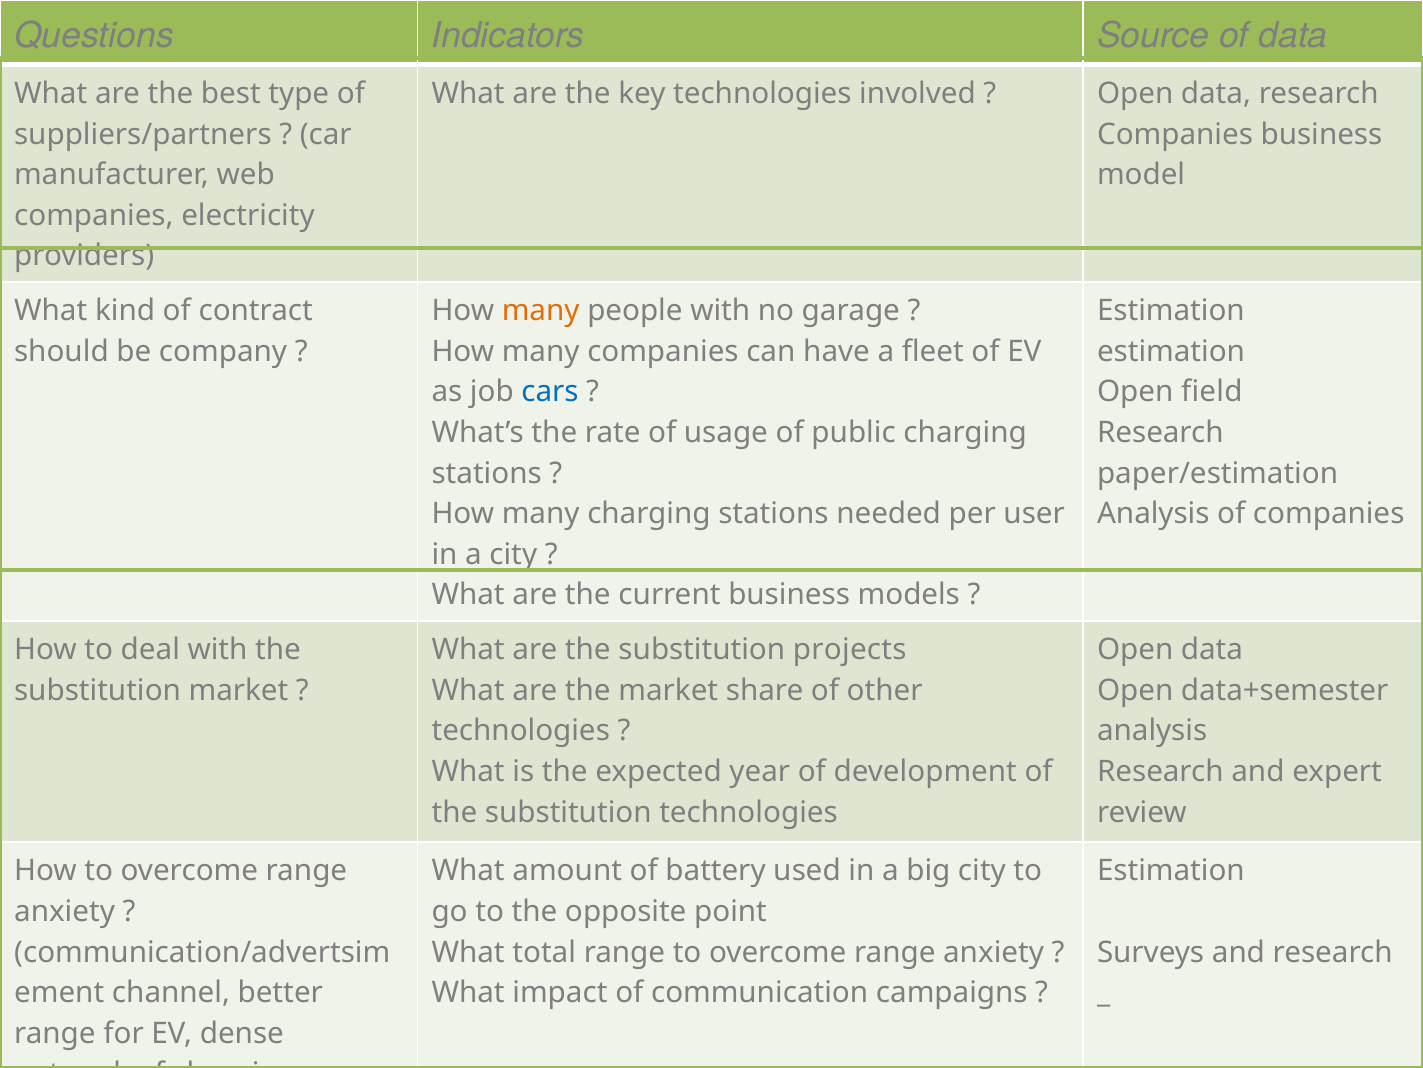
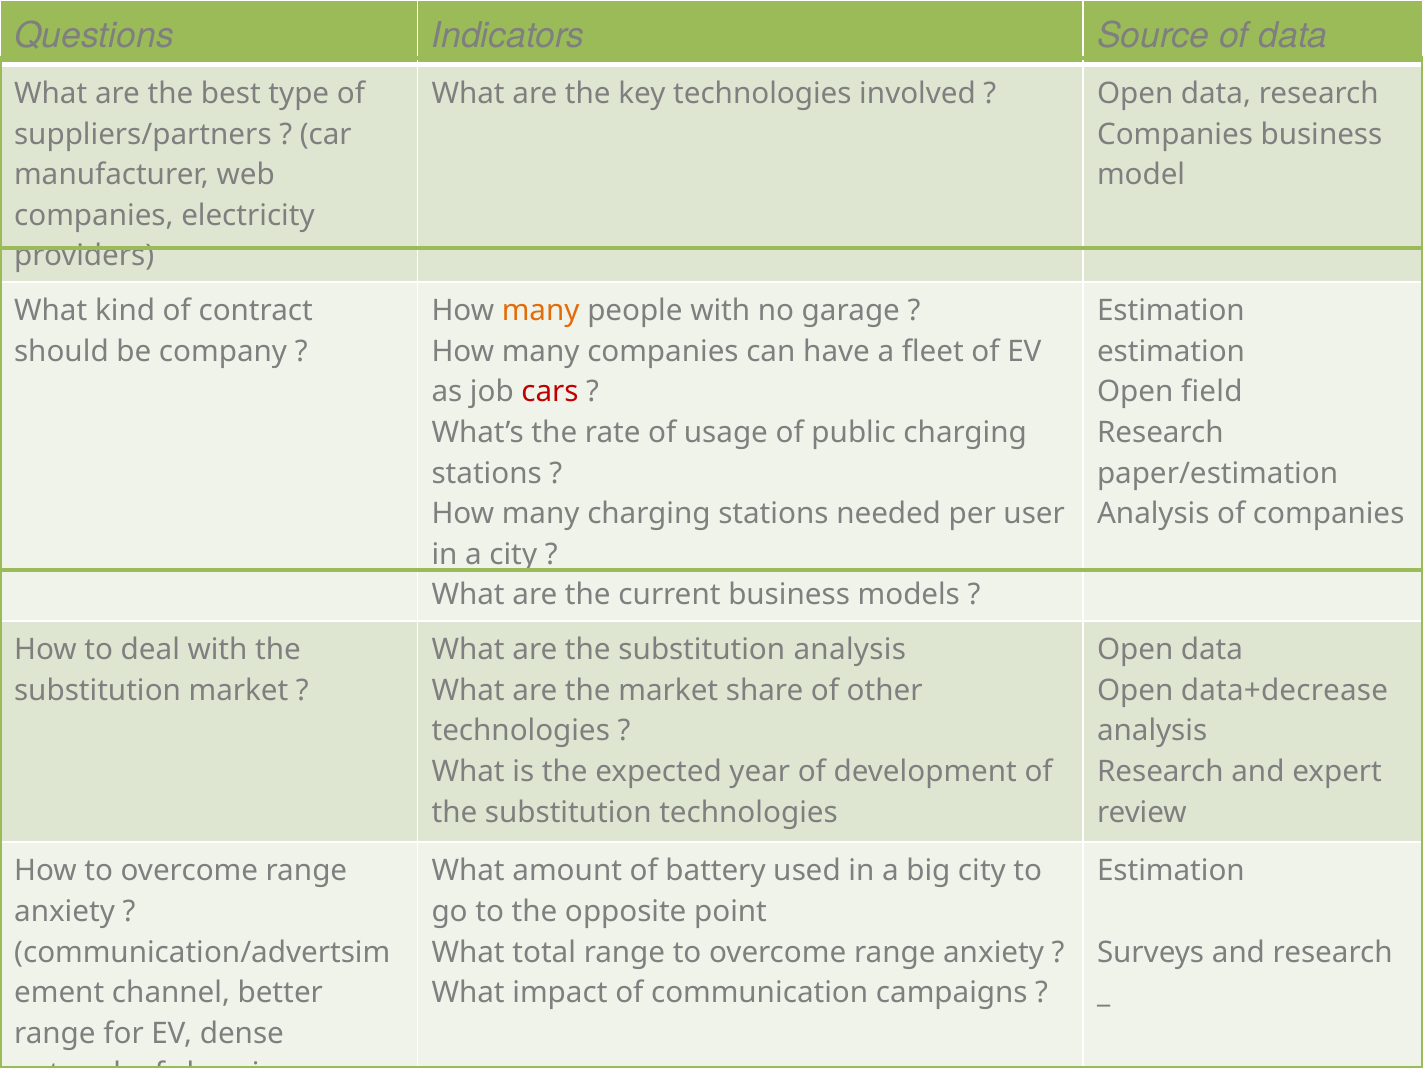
cars colour: blue -> red (550, 392)
substitution projects: projects -> analysis (850, 650)
data+semester: data+semester -> data+decrease (1284, 690)
